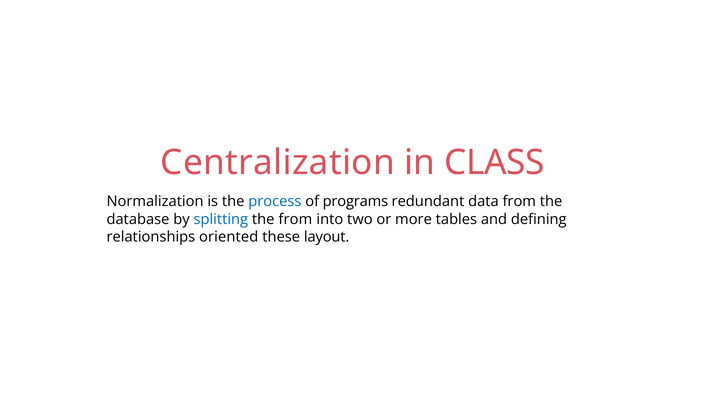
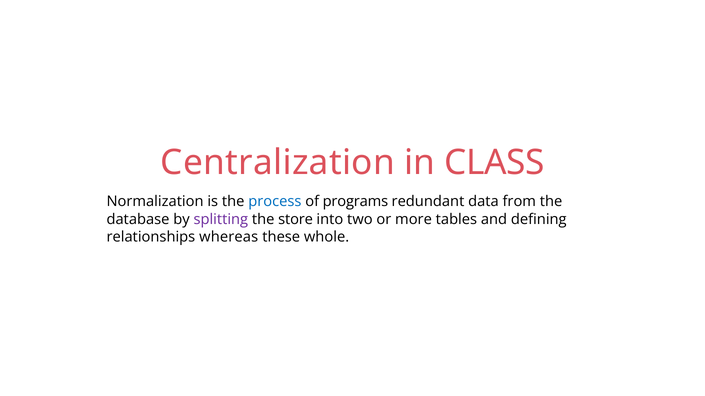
splitting colour: blue -> purple (221, 220)
the from: from -> store (296, 220)
oriented: oriented -> whereas (229, 237)
layout: layout -> whole (327, 237)
